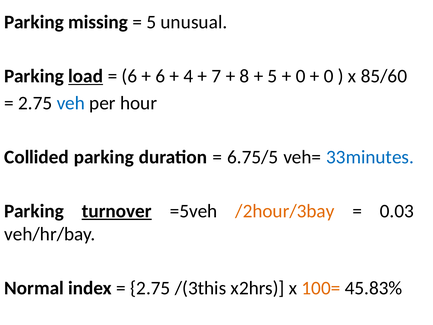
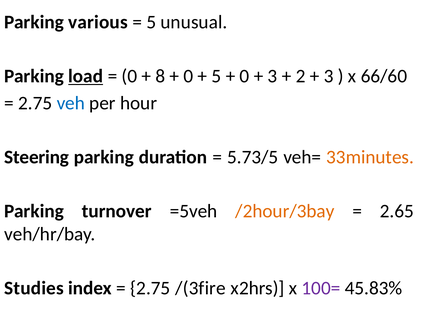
missing: missing -> various (98, 22)
6: 6 -> 0 (129, 76)
6: 6 -> 8 (160, 76)
4: 4 -> 0 (188, 76)
7: 7 -> 5 (216, 76)
8: 8 -> 0 (244, 76)
5: 5 -> 3 (272, 76)
0: 0 -> 2 (301, 76)
0: 0 -> 3 (329, 76)
85/60: 85/60 -> 66/60 (384, 76)
Collided: Collided -> Steering (37, 157)
6.75/5: 6.75/5 -> 5.73/5 (253, 157)
33minutes colour: blue -> orange (370, 157)
turnover underline: present -> none (117, 211)
0.03: 0.03 -> 2.65 (397, 211)
Normal: Normal -> Studies (34, 288)
/(3this: /(3this -> /(3fire (200, 288)
100= colour: orange -> purple (321, 288)
